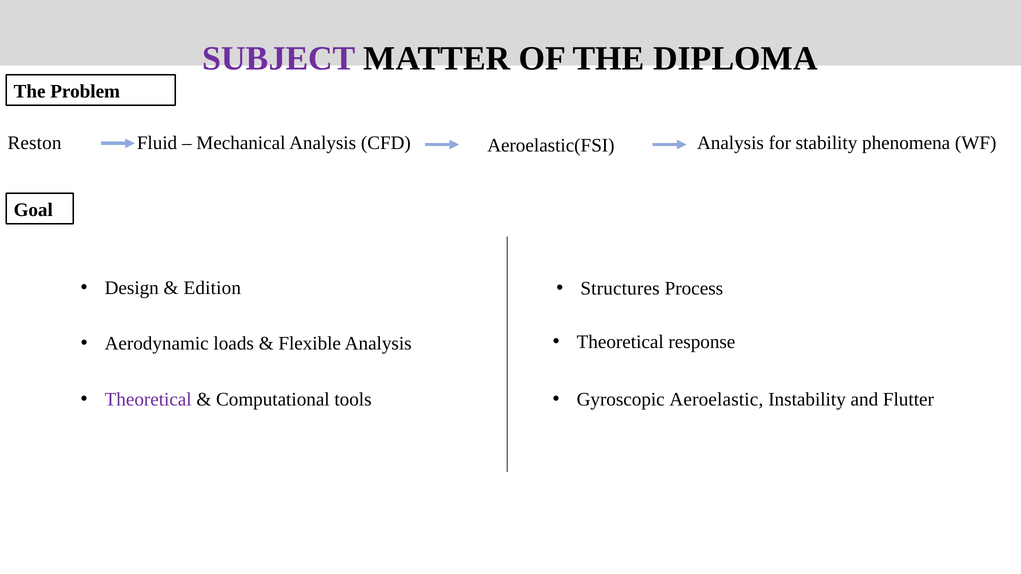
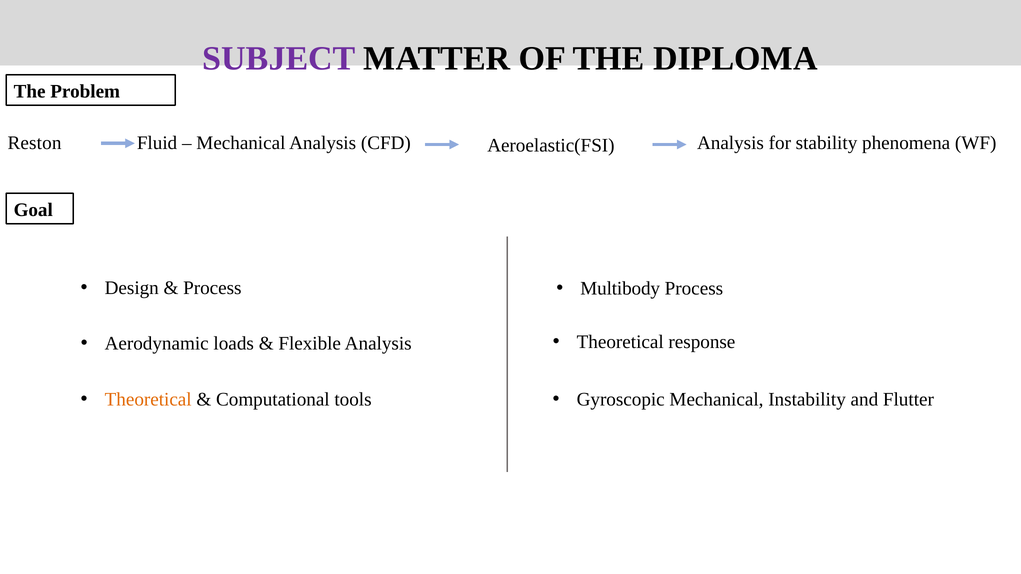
Edition: Edition -> Process (212, 288)
Structures: Structures -> Multibody (620, 289)
Theoretical colour: purple -> orange (148, 400)
Gyroscopic Aeroelastic: Aeroelastic -> Mechanical (716, 400)
